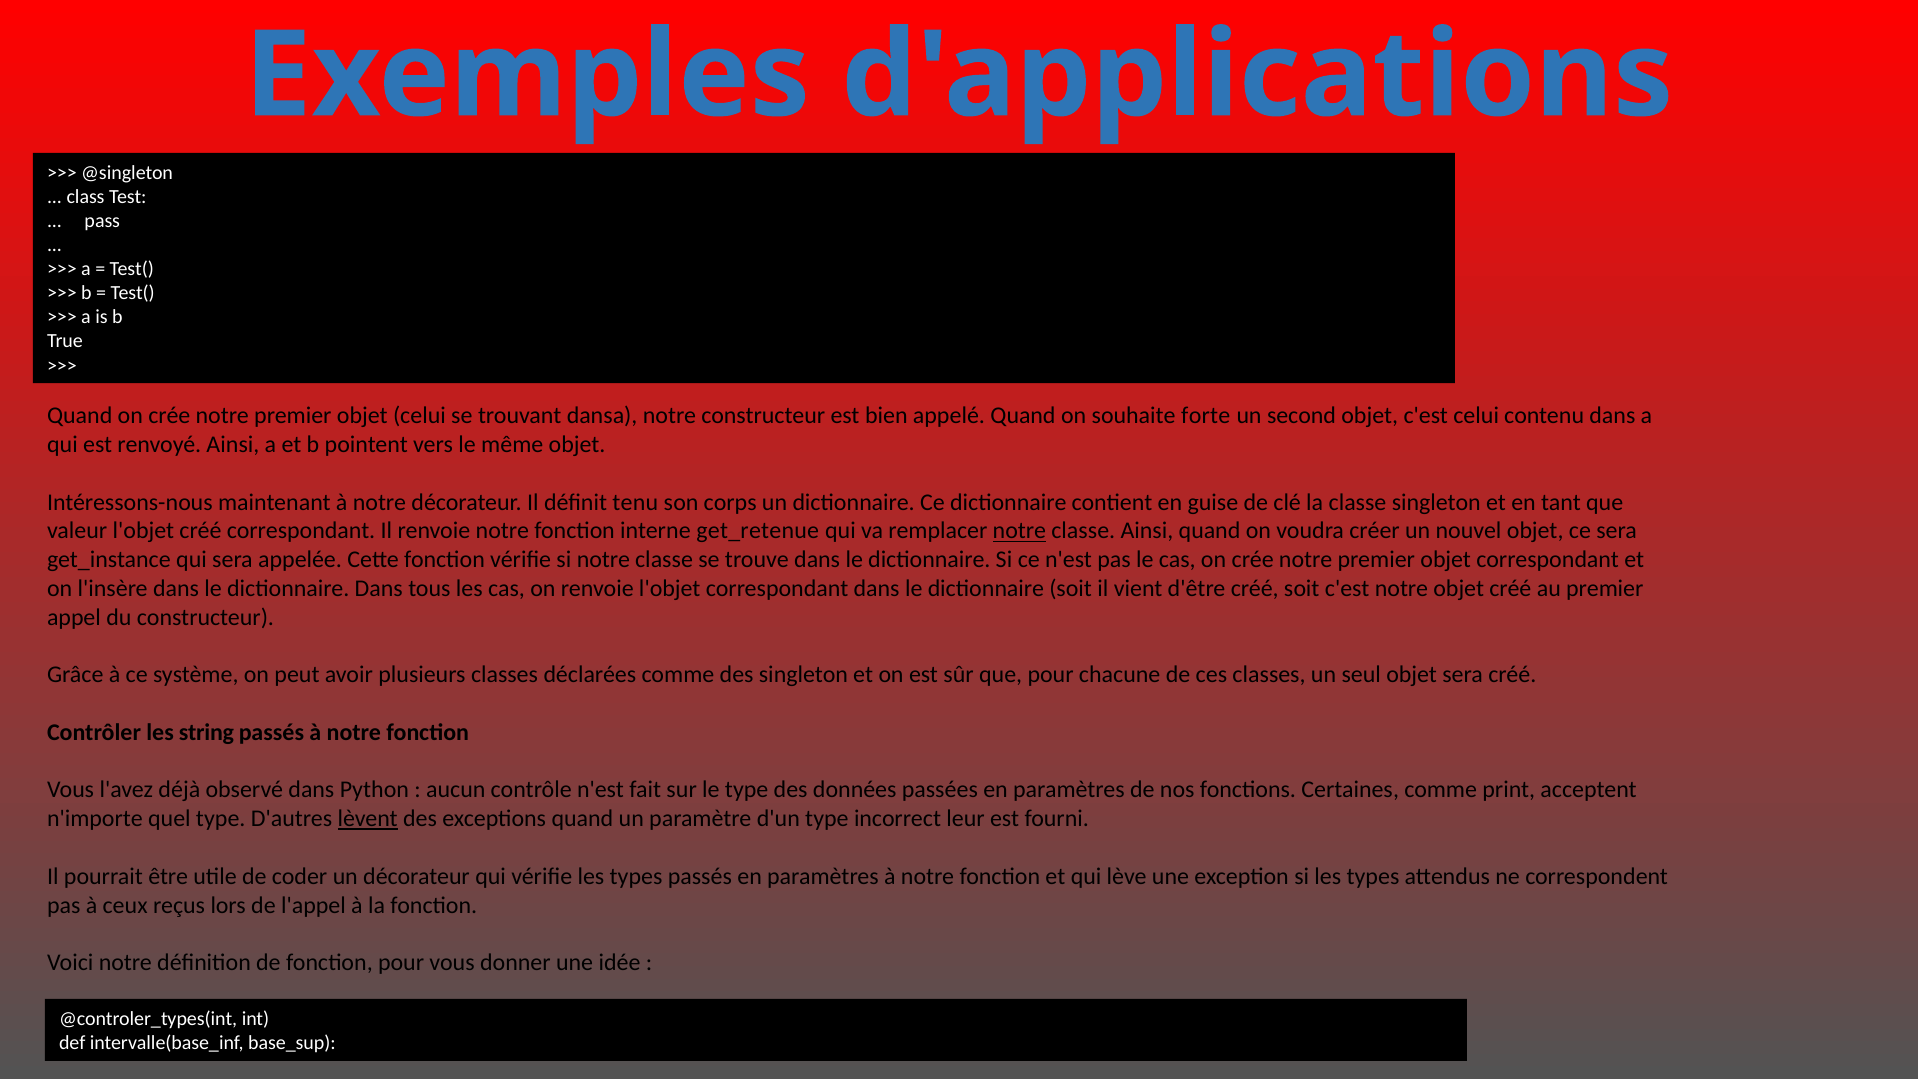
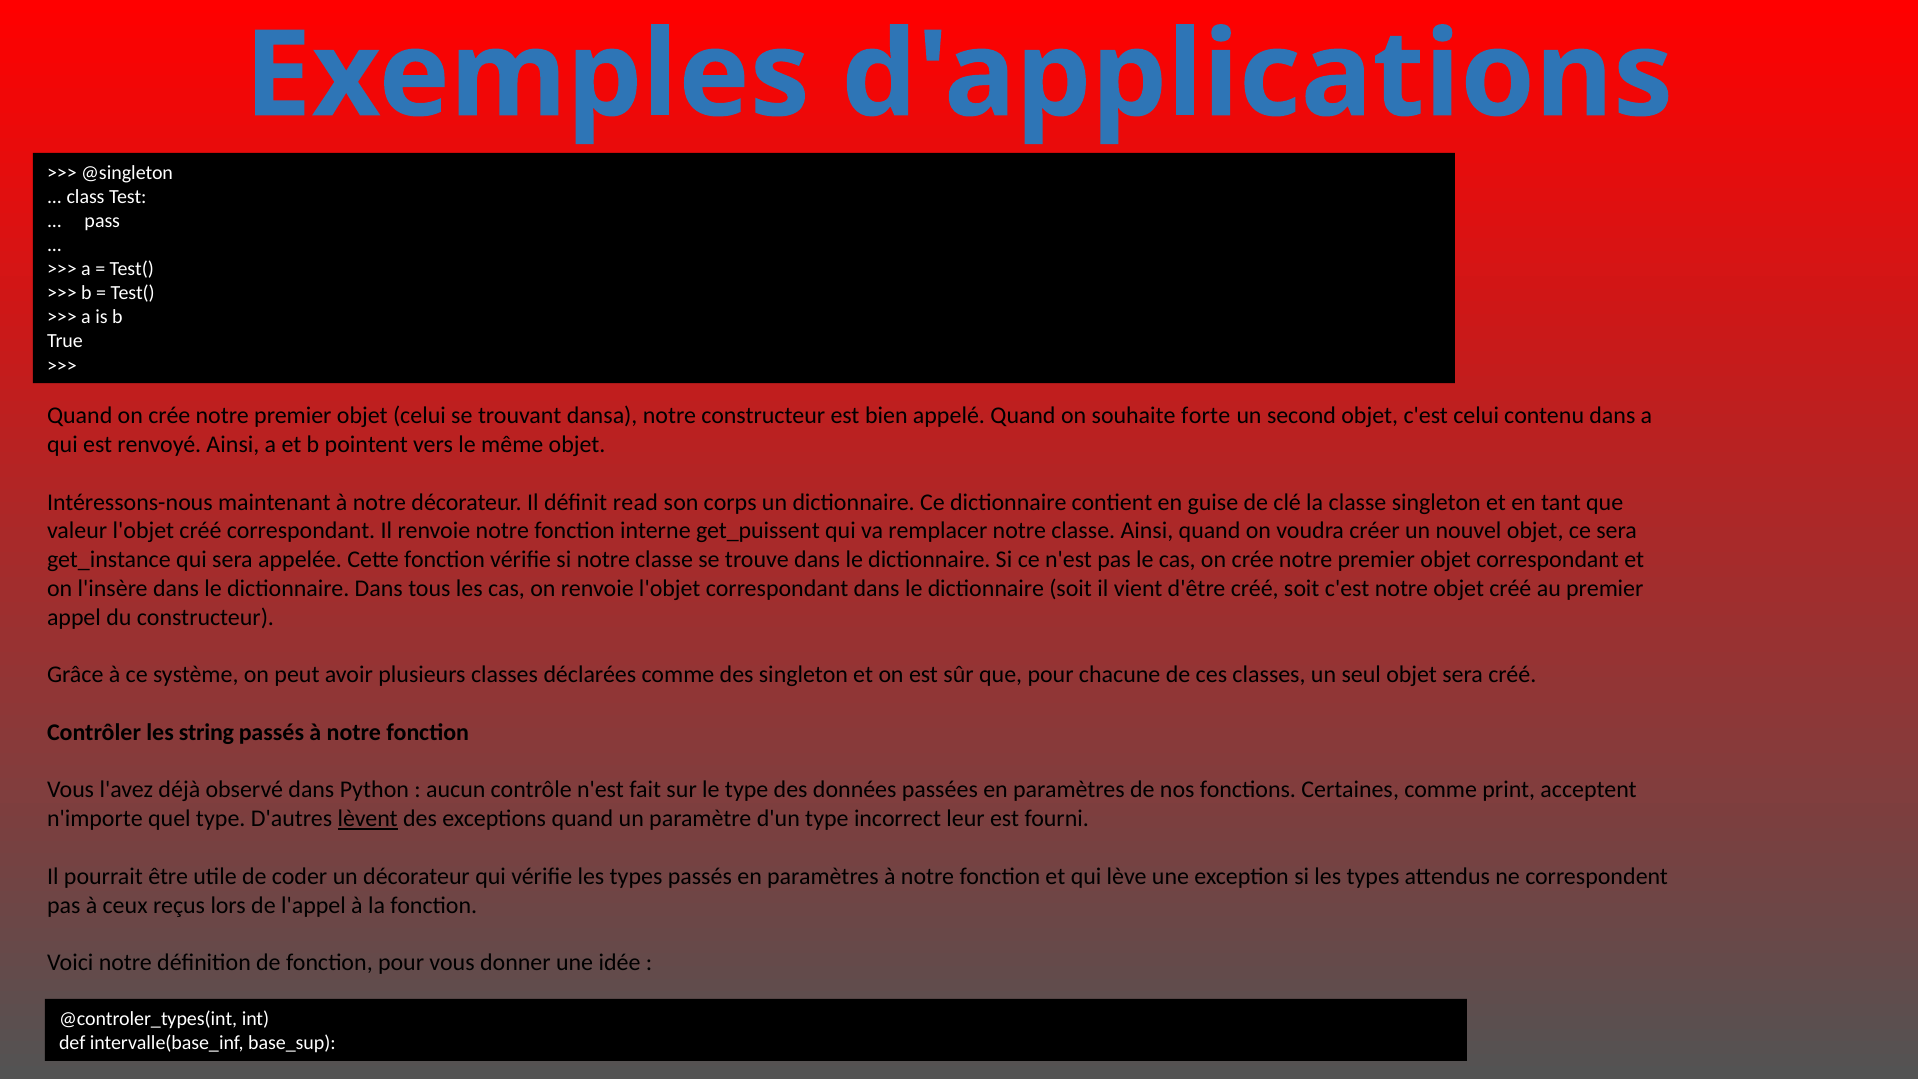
tenu: tenu -> read (635, 502)
get_retenue: get_retenue -> get_puissent (758, 531)
notre underline: present -> none (1019, 531)
